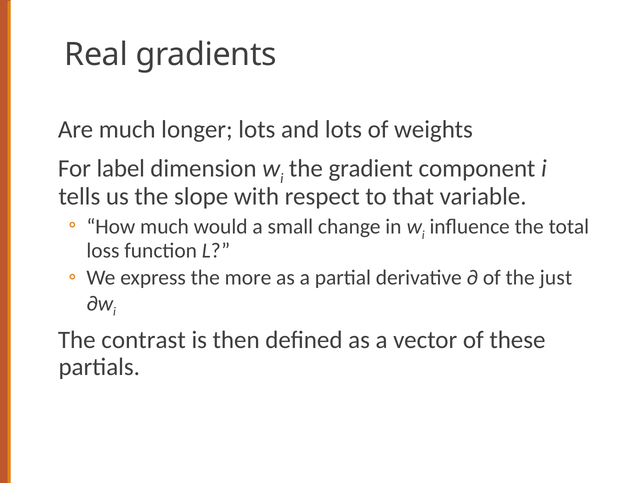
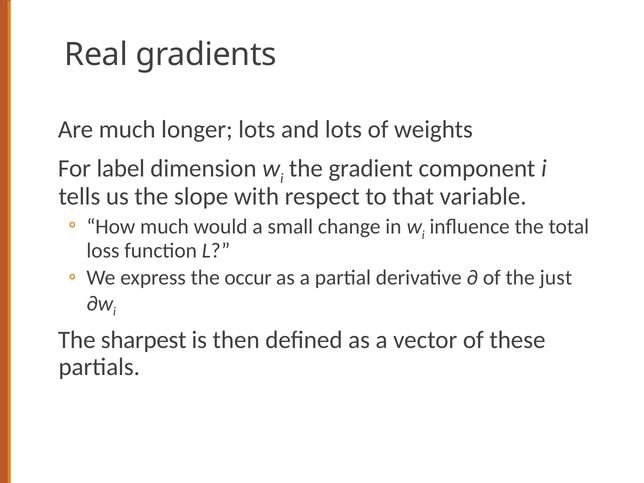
more: more -> occur (248, 278)
contrast: contrast -> sharpest (144, 340)
